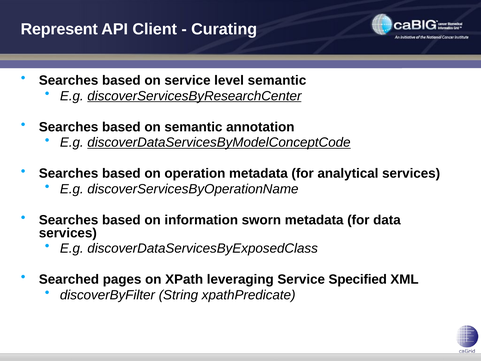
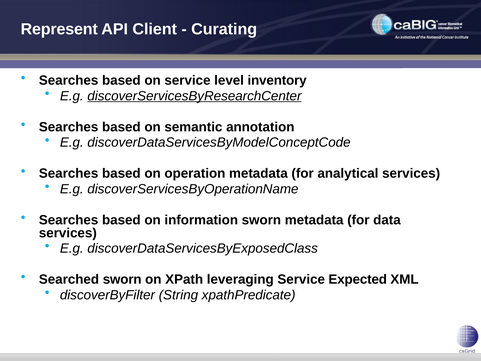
level semantic: semantic -> inventory (277, 80)
discoverDataServicesByModelConceptCode underline: present -> none (219, 142)
Searched pages: pages -> sworn (122, 279)
Specified: Specified -> Expected (358, 279)
